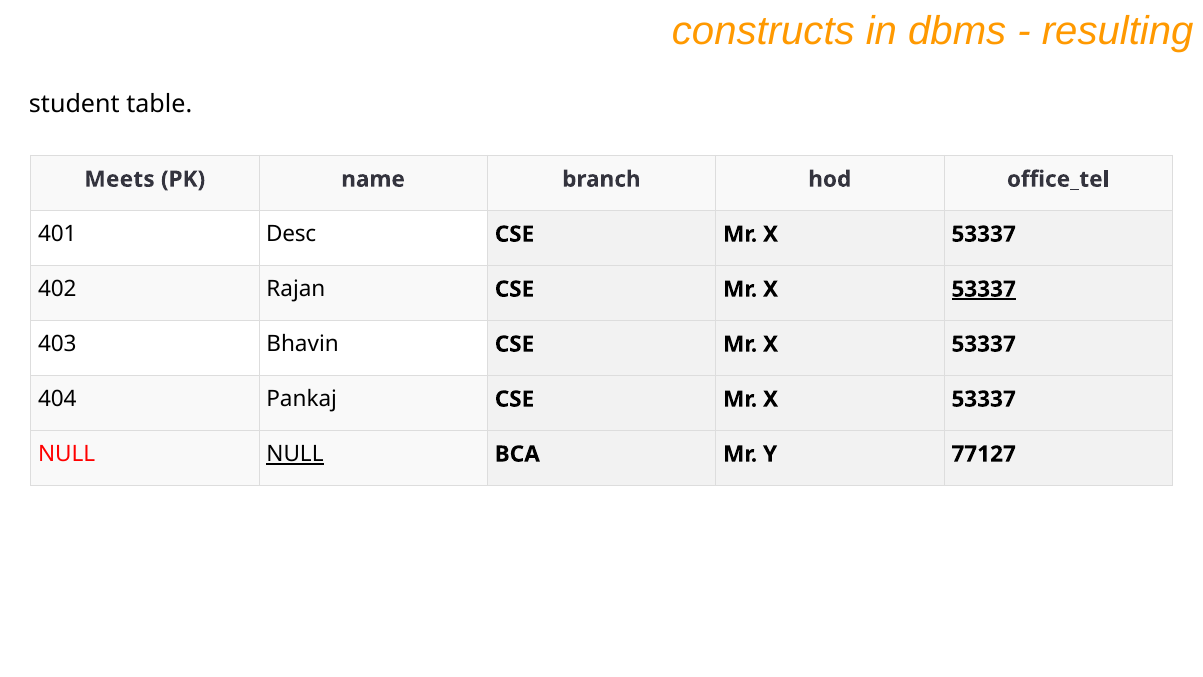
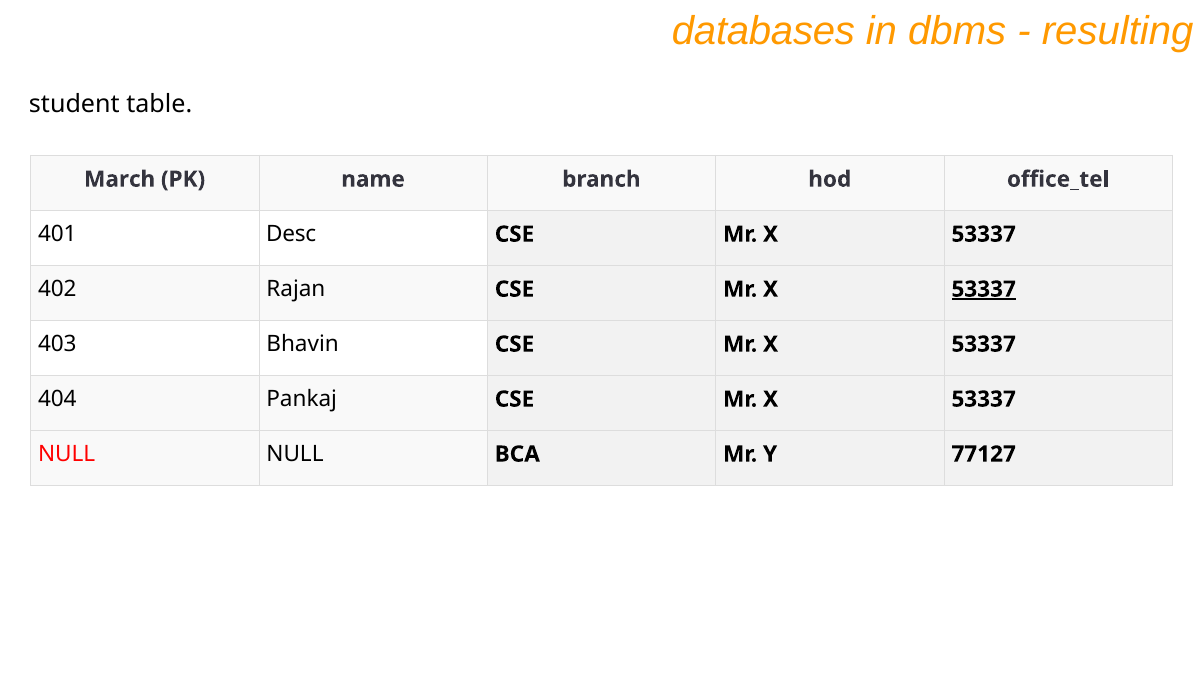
constructs: constructs -> databases (763, 31)
Meets: Meets -> March (120, 179)
NULL underline: present -> none (295, 454)
